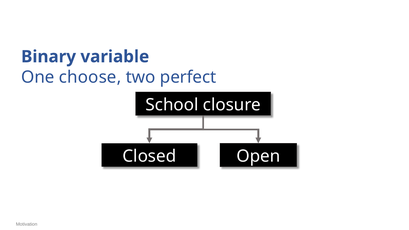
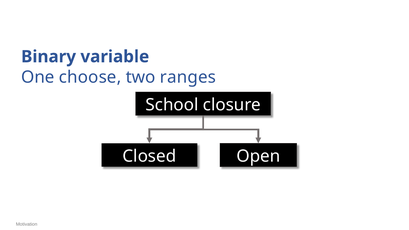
perfect: perfect -> ranges (188, 77)
